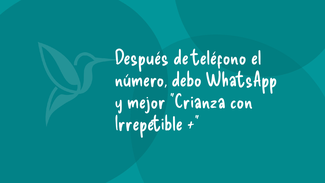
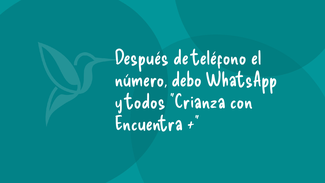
mejor: mejor -> todos (146, 102)
Irrepetible: Irrepetible -> Encuentra (149, 124)
